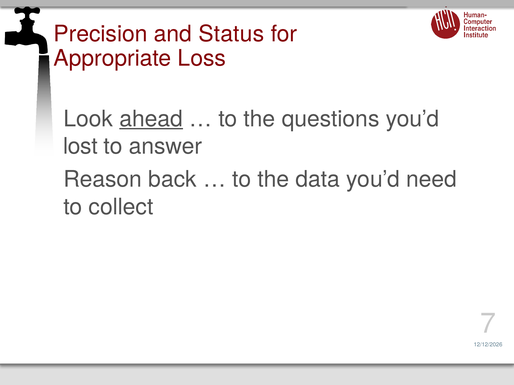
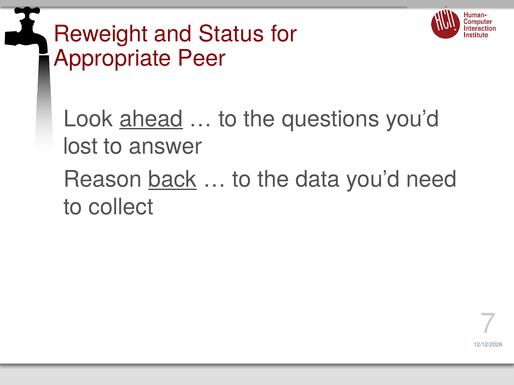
Precision: Precision -> Reweight (101, 34)
Loss: Loss -> Peer (202, 58)
back underline: none -> present (172, 180)
